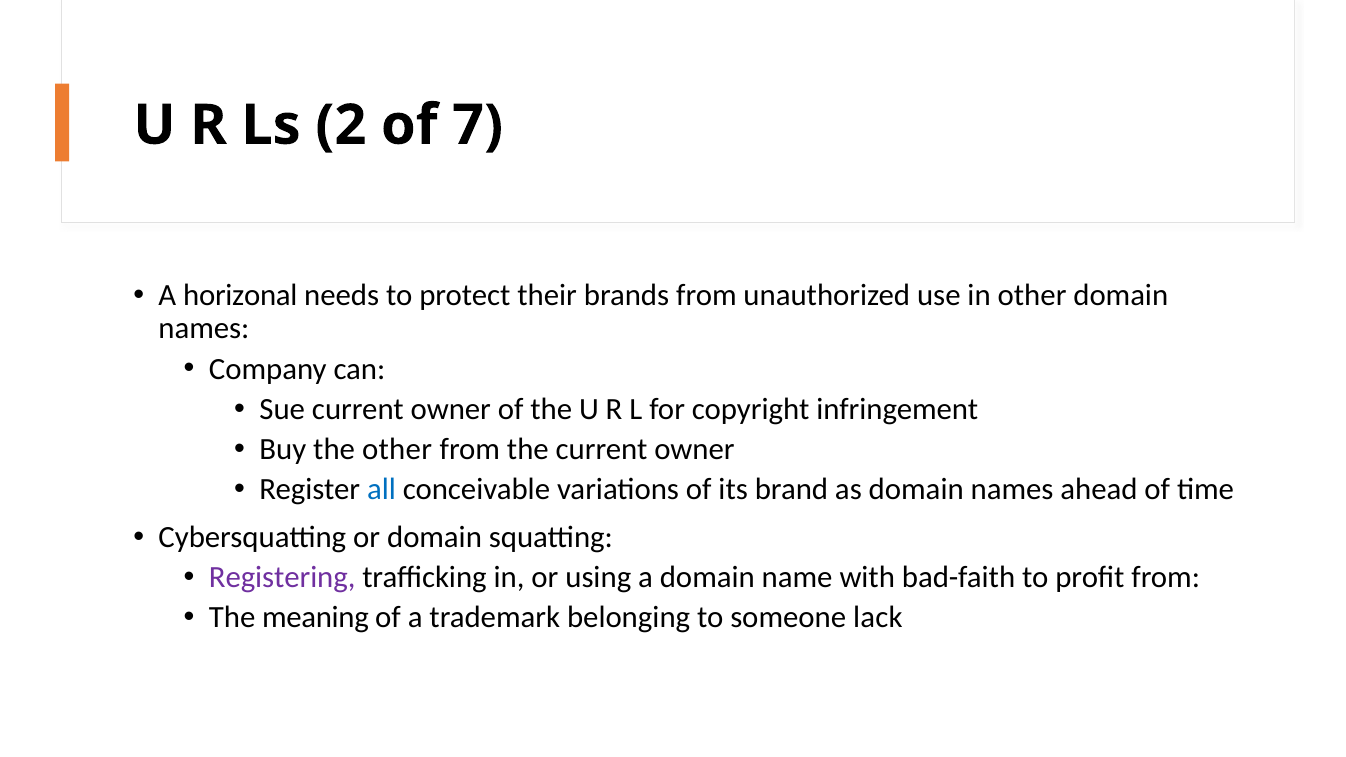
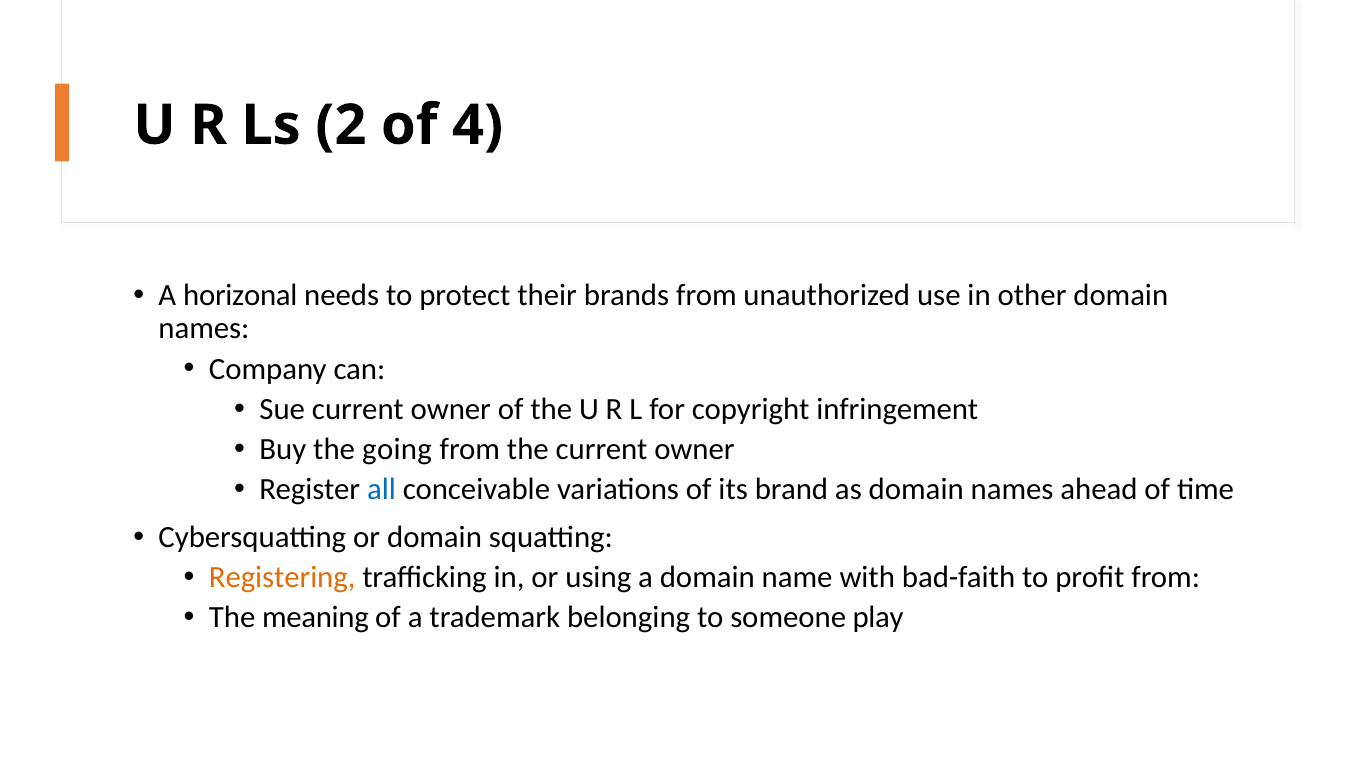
7: 7 -> 4 (478, 125)
the other: other -> going (397, 450)
Registering colour: purple -> orange (282, 577)
lack: lack -> play (878, 618)
